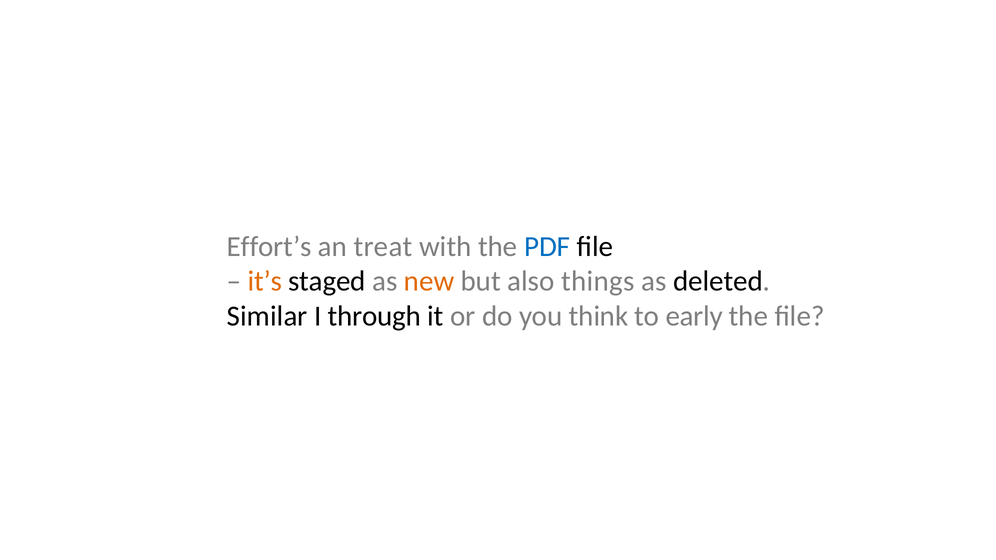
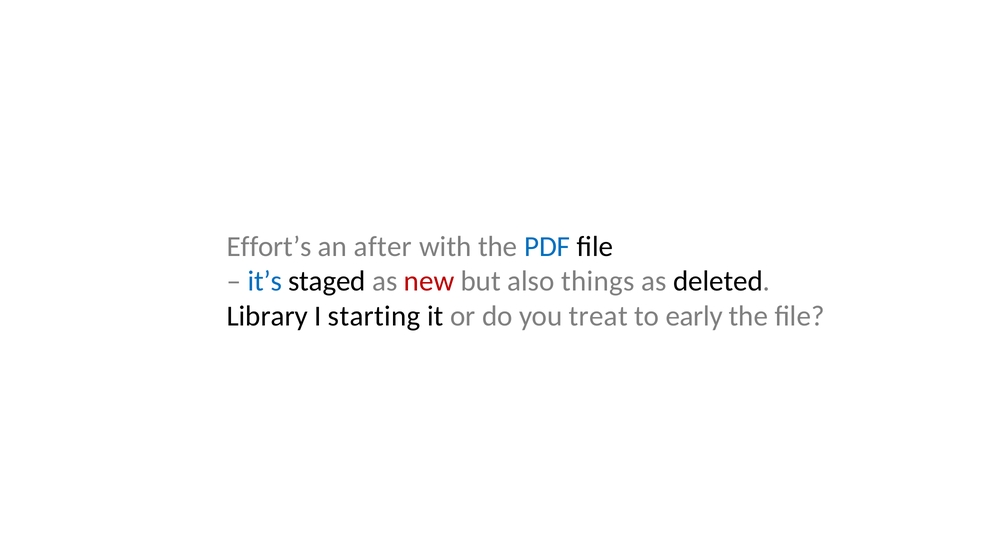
treat: treat -> after (383, 247)
it’s colour: orange -> blue (265, 282)
new colour: orange -> red (429, 282)
Similar: Similar -> Library (267, 316)
through: through -> starting (374, 316)
think: think -> treat (598, 316)
